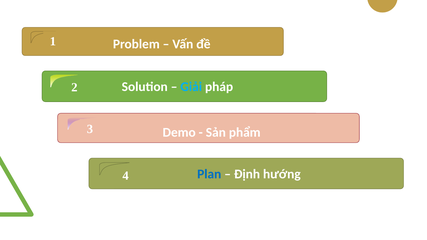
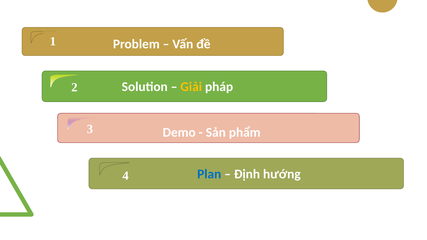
Giải colour: light blue -> yellow (191, 87)
